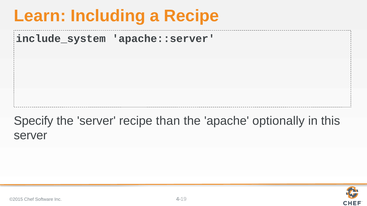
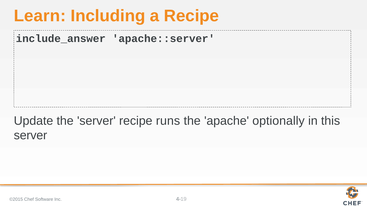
include_system: include_system -> include_answer (61, 39)
Specify: Specify -> Update (33, 121)
than: than -> runs (168, 121)
